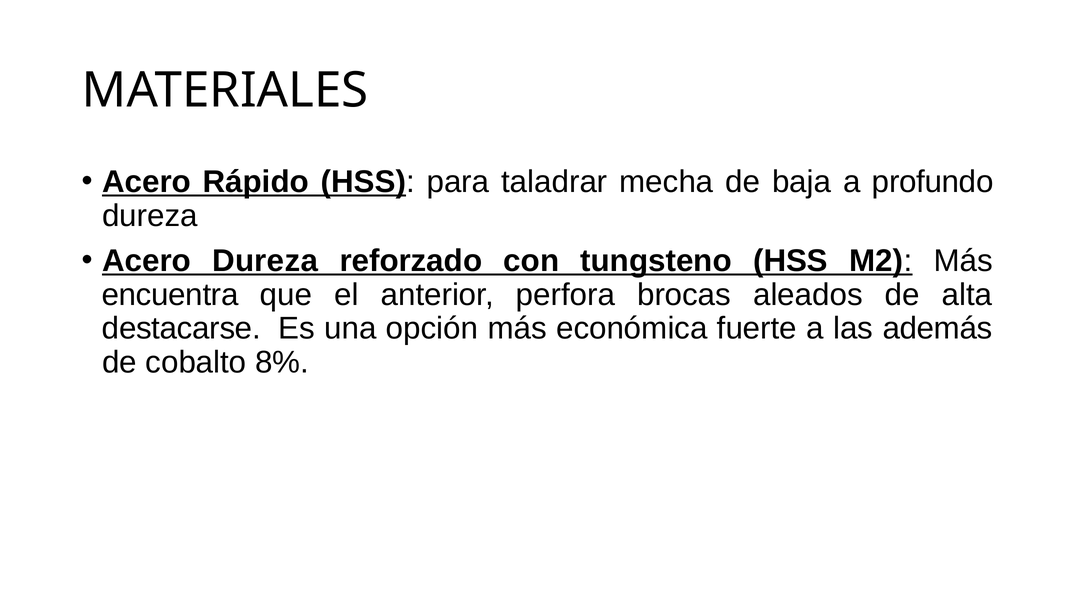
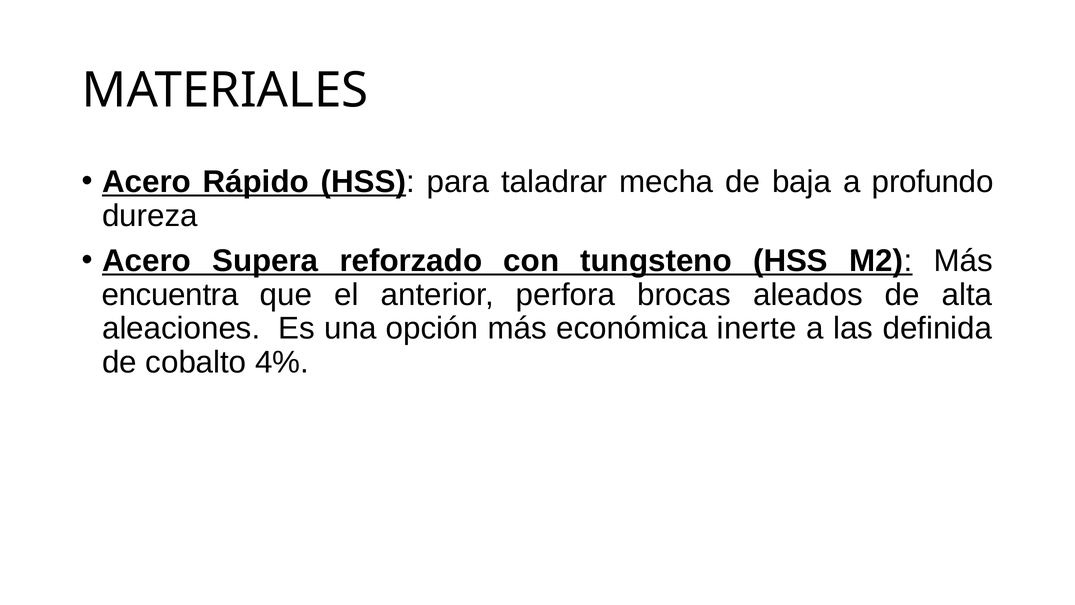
Acero Dureza: Dureza -> Supera (265, 261)
destacarse: destacarse -> aleaciones (181, 328)
fuerte: fuerte -> inerte (757, 328)
además: además -> definida (937, 328)
8%: 8% -> 4% (282, 362)
